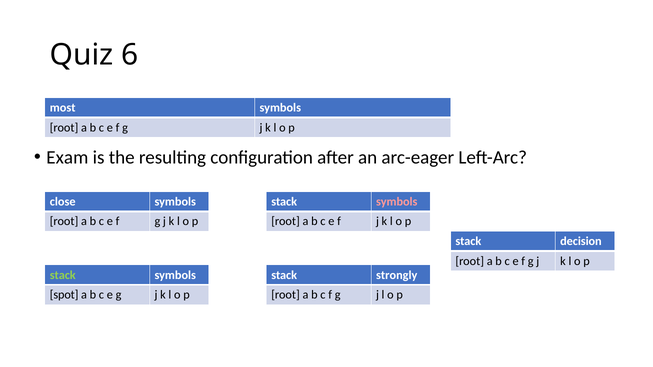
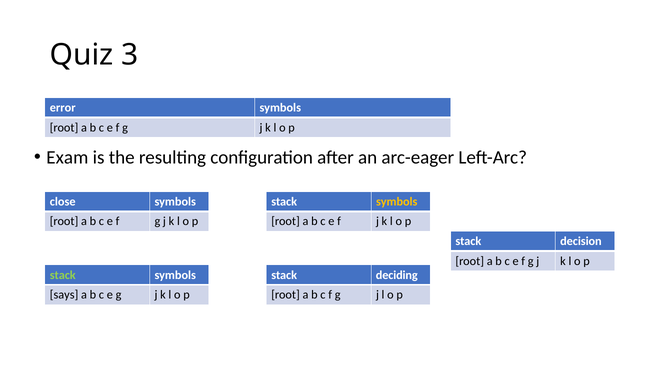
6: 6 -> 3 (130, 55)
most: most -> error (63, 108)
symbols colour: pink -> yellow (397, 202)
strongly: strongly -> deciding (397, 275)
spot: spot -> says (64, 295)
